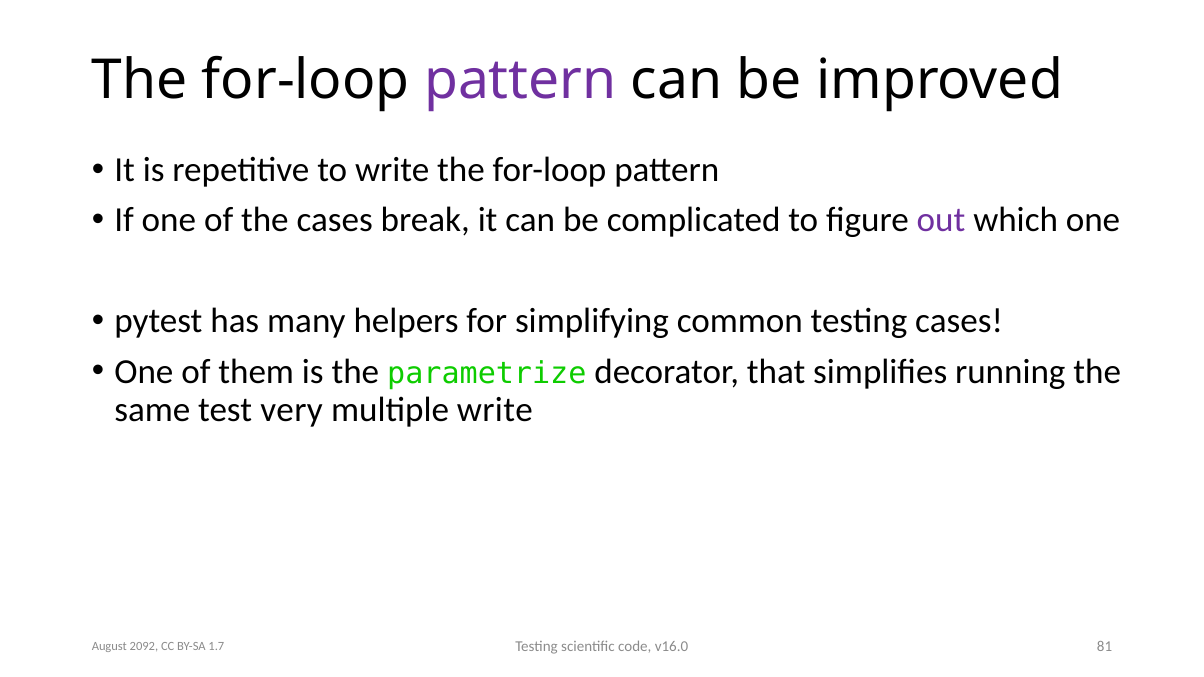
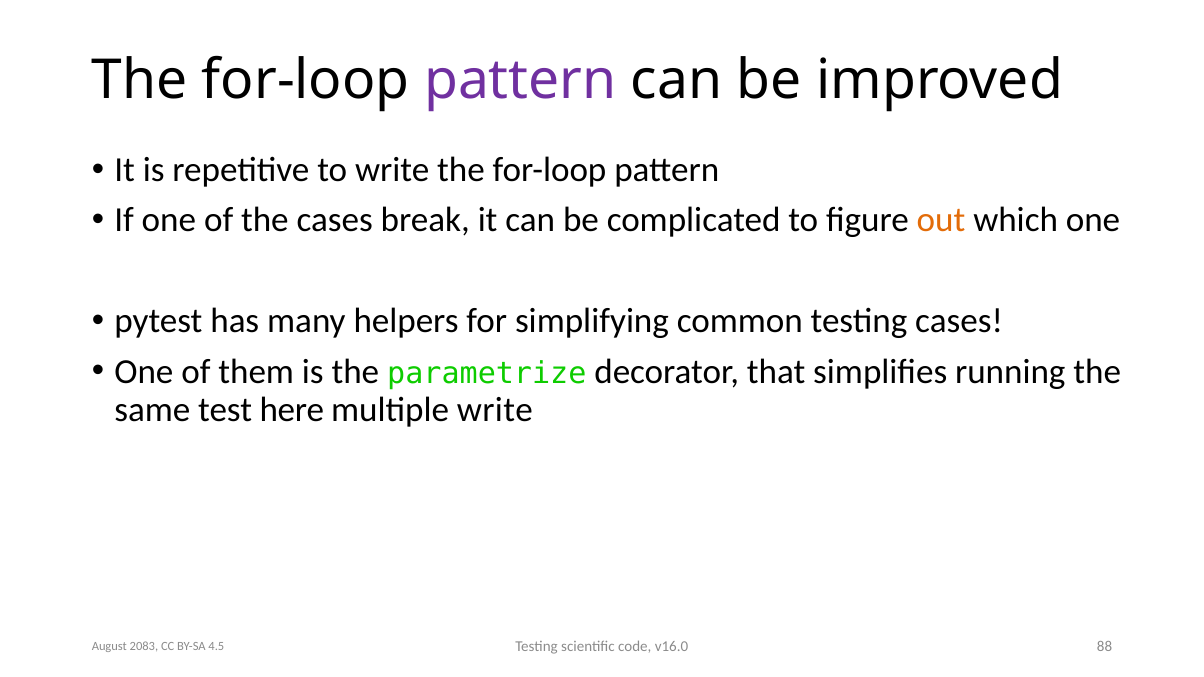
out colour: purple -> orange (941, 220)
very: very -> here (292, 410)
81: 81 -> 88 (1105, 647)
2092: 2092 -> 2083 (144, 647)
1.7: 1.7 -> 4.5 (216, 647)
